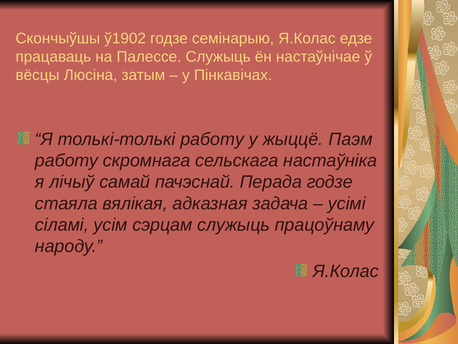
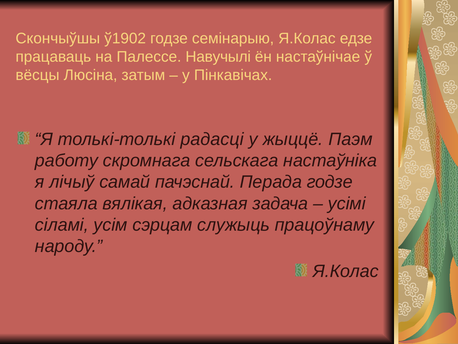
Палессе Служыць: Служыць -> Навучылі (218, 57)
толькі-толькі работу: работу -> радасці (212, 139)
